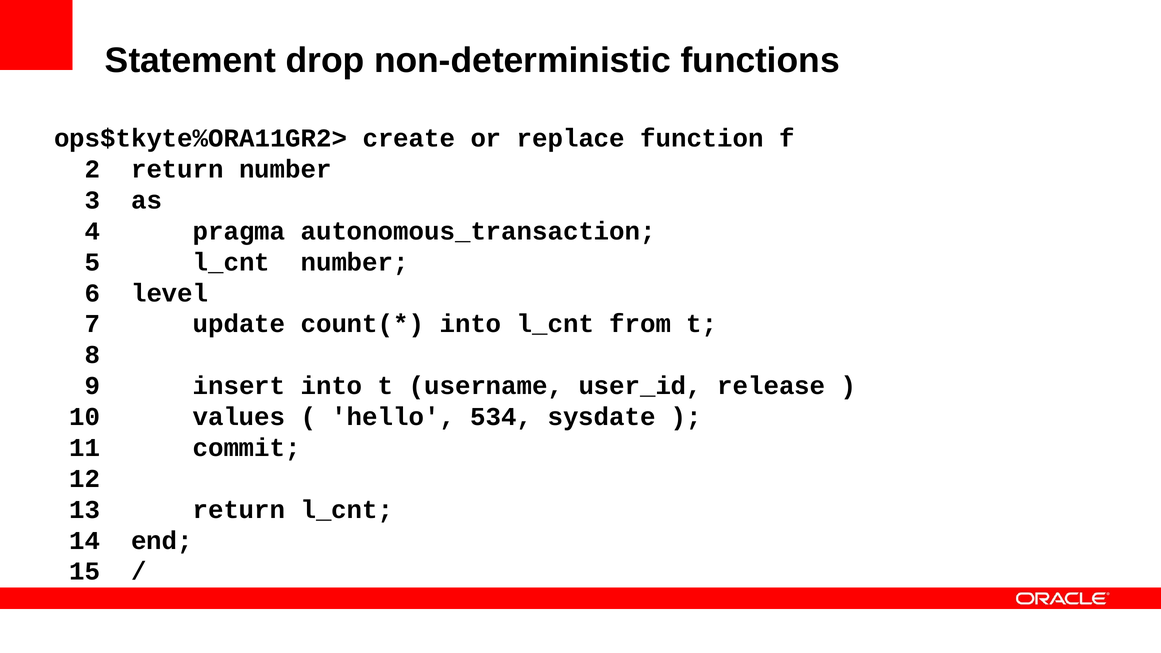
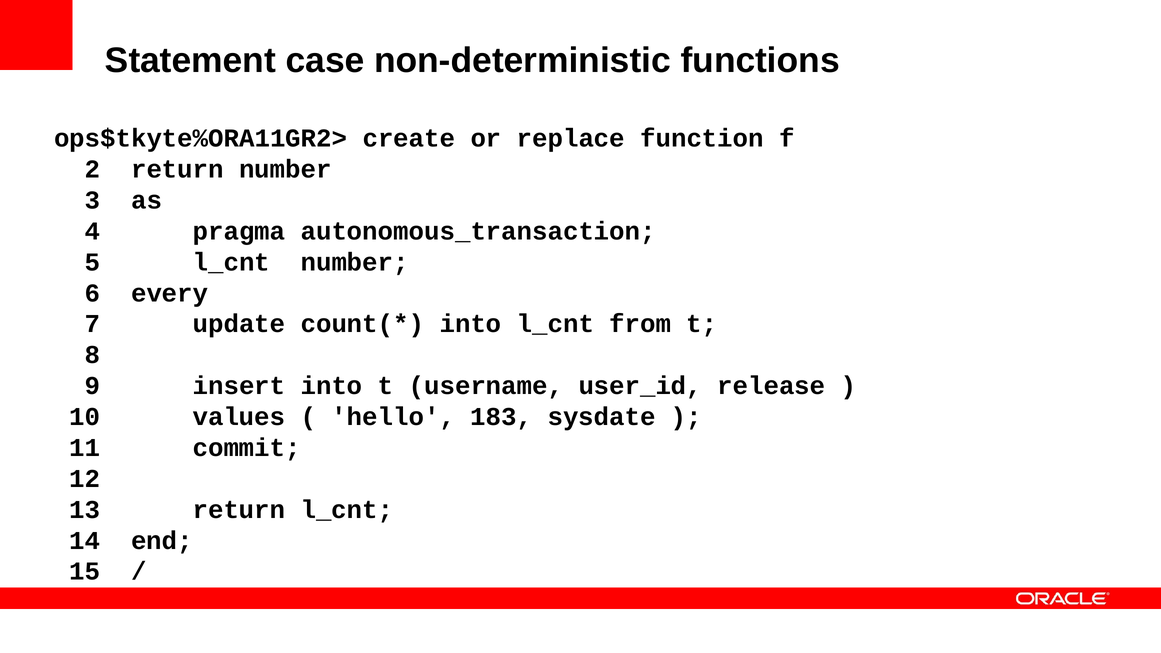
drop: drop -> case (325, 60)
level: level -> every (170, 293)
534: 534 -> 183 (501, 417)
